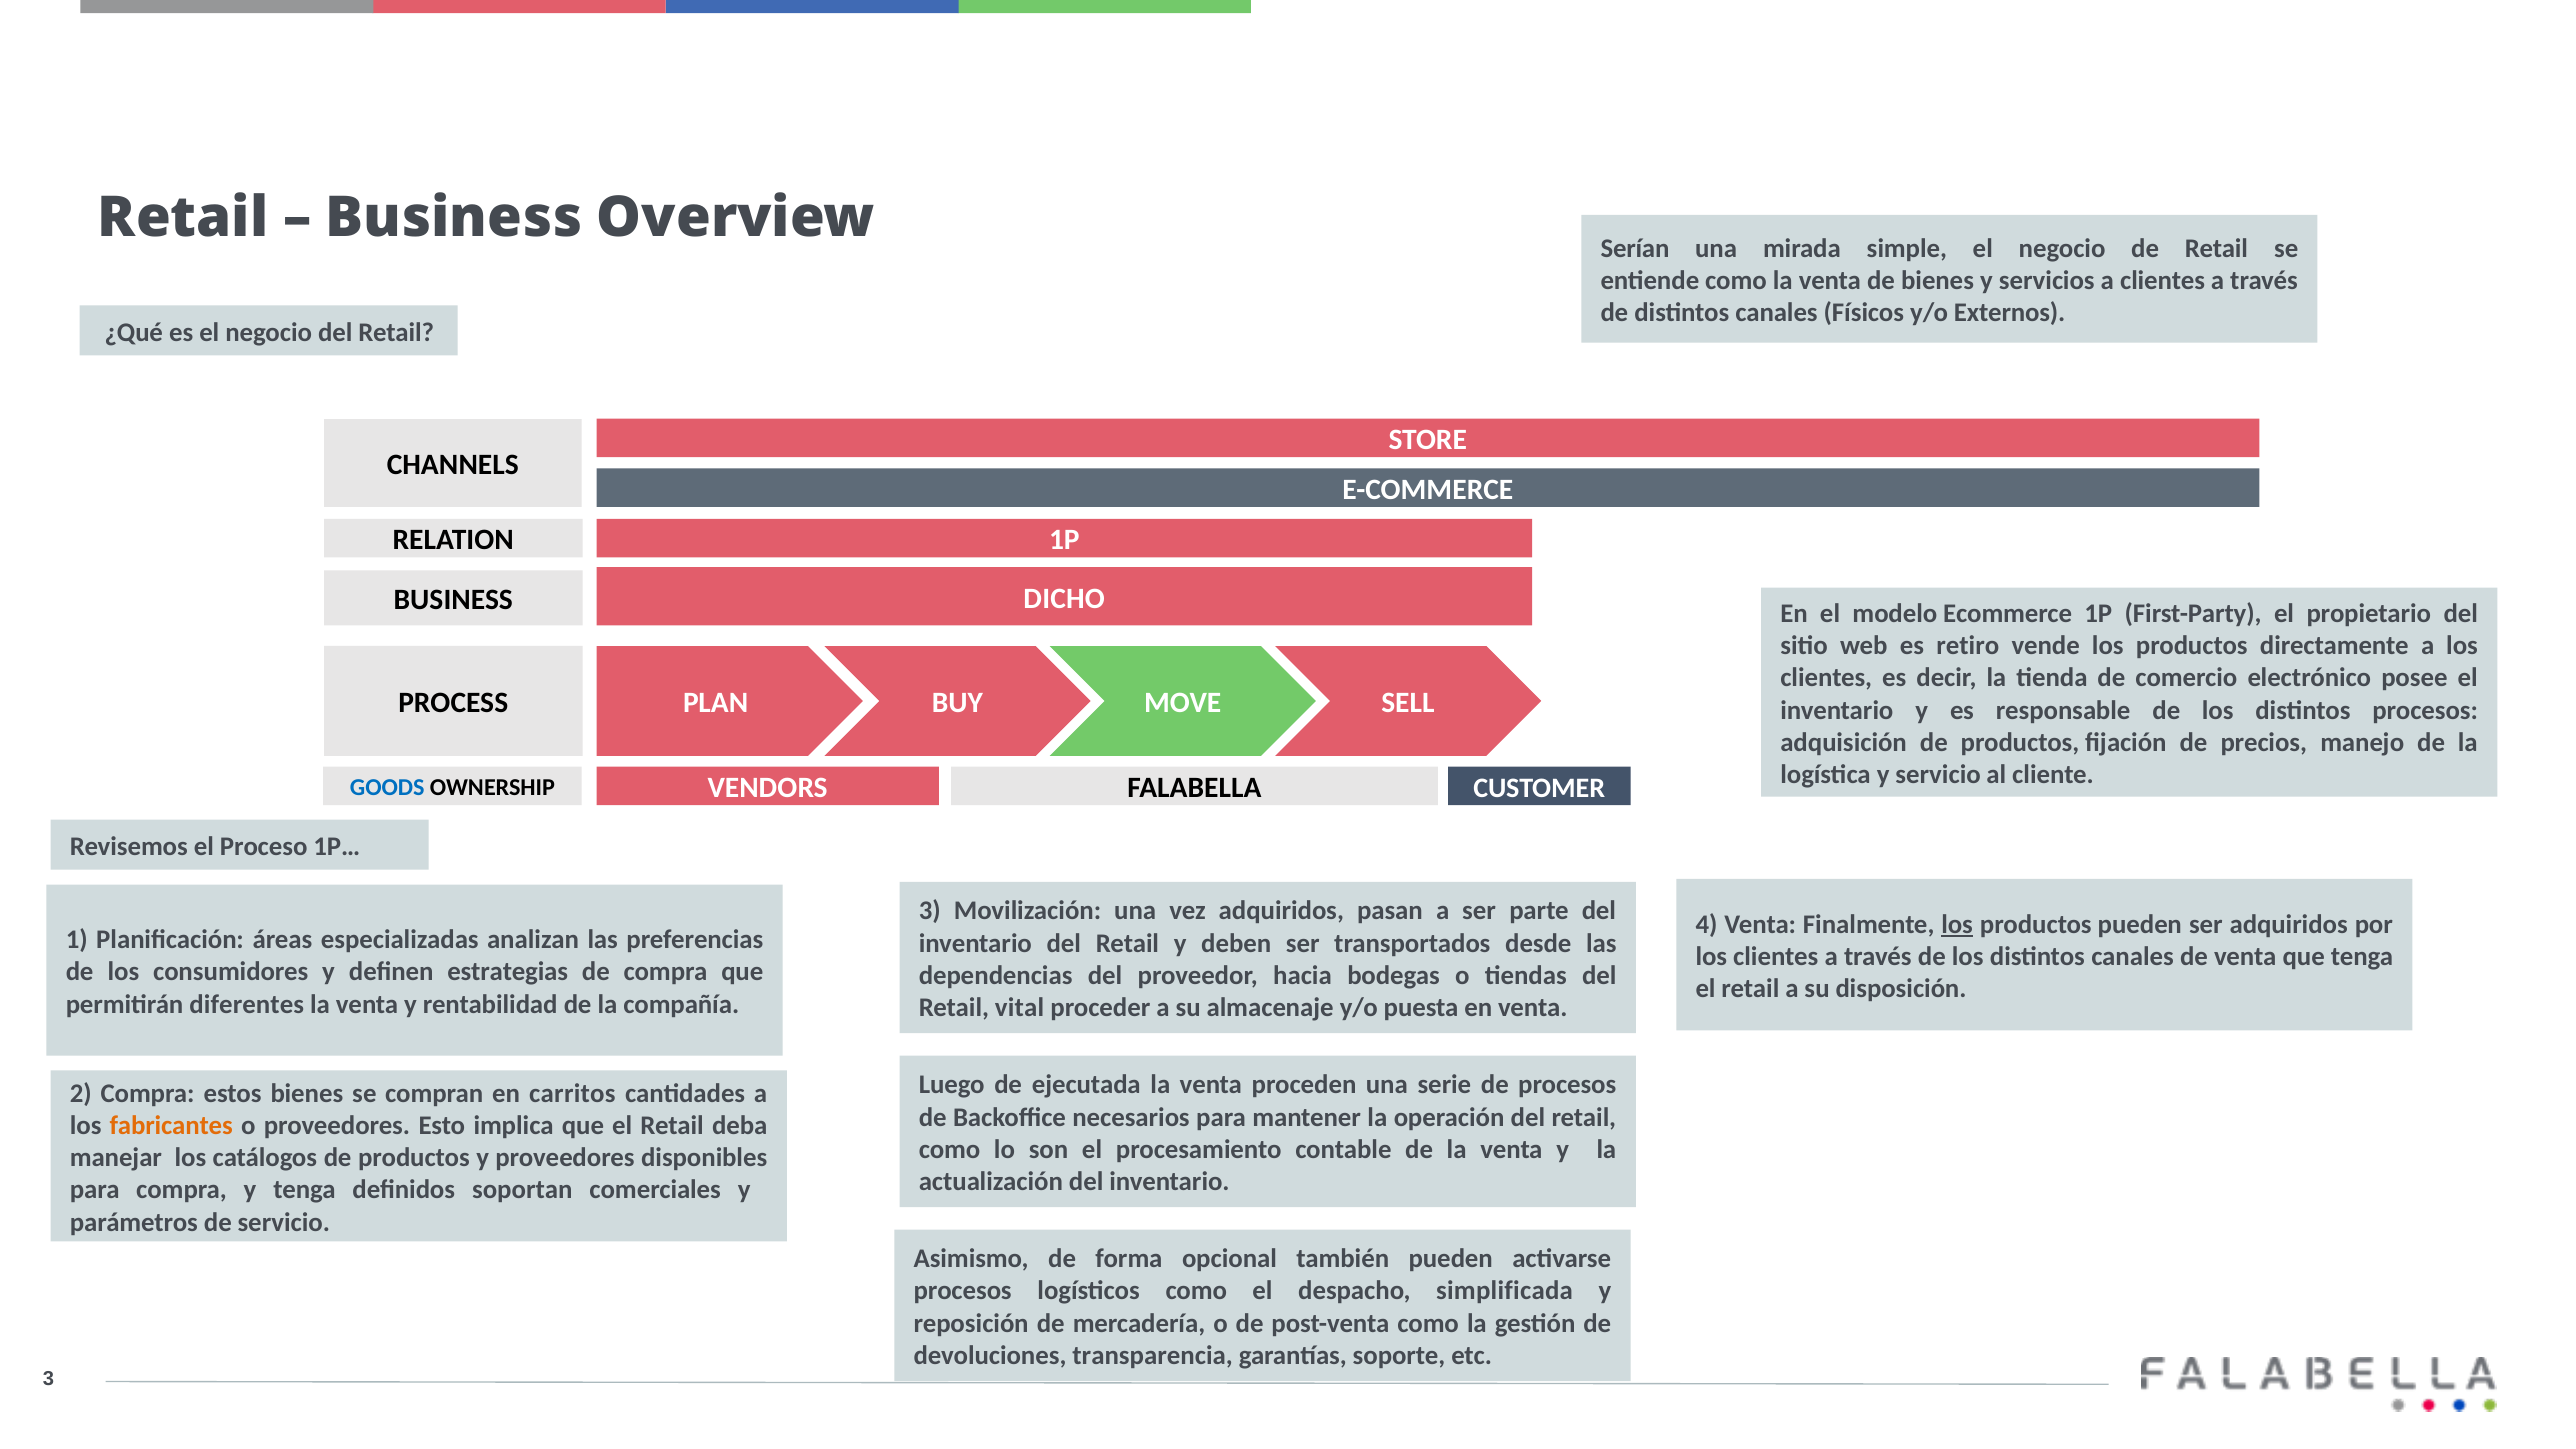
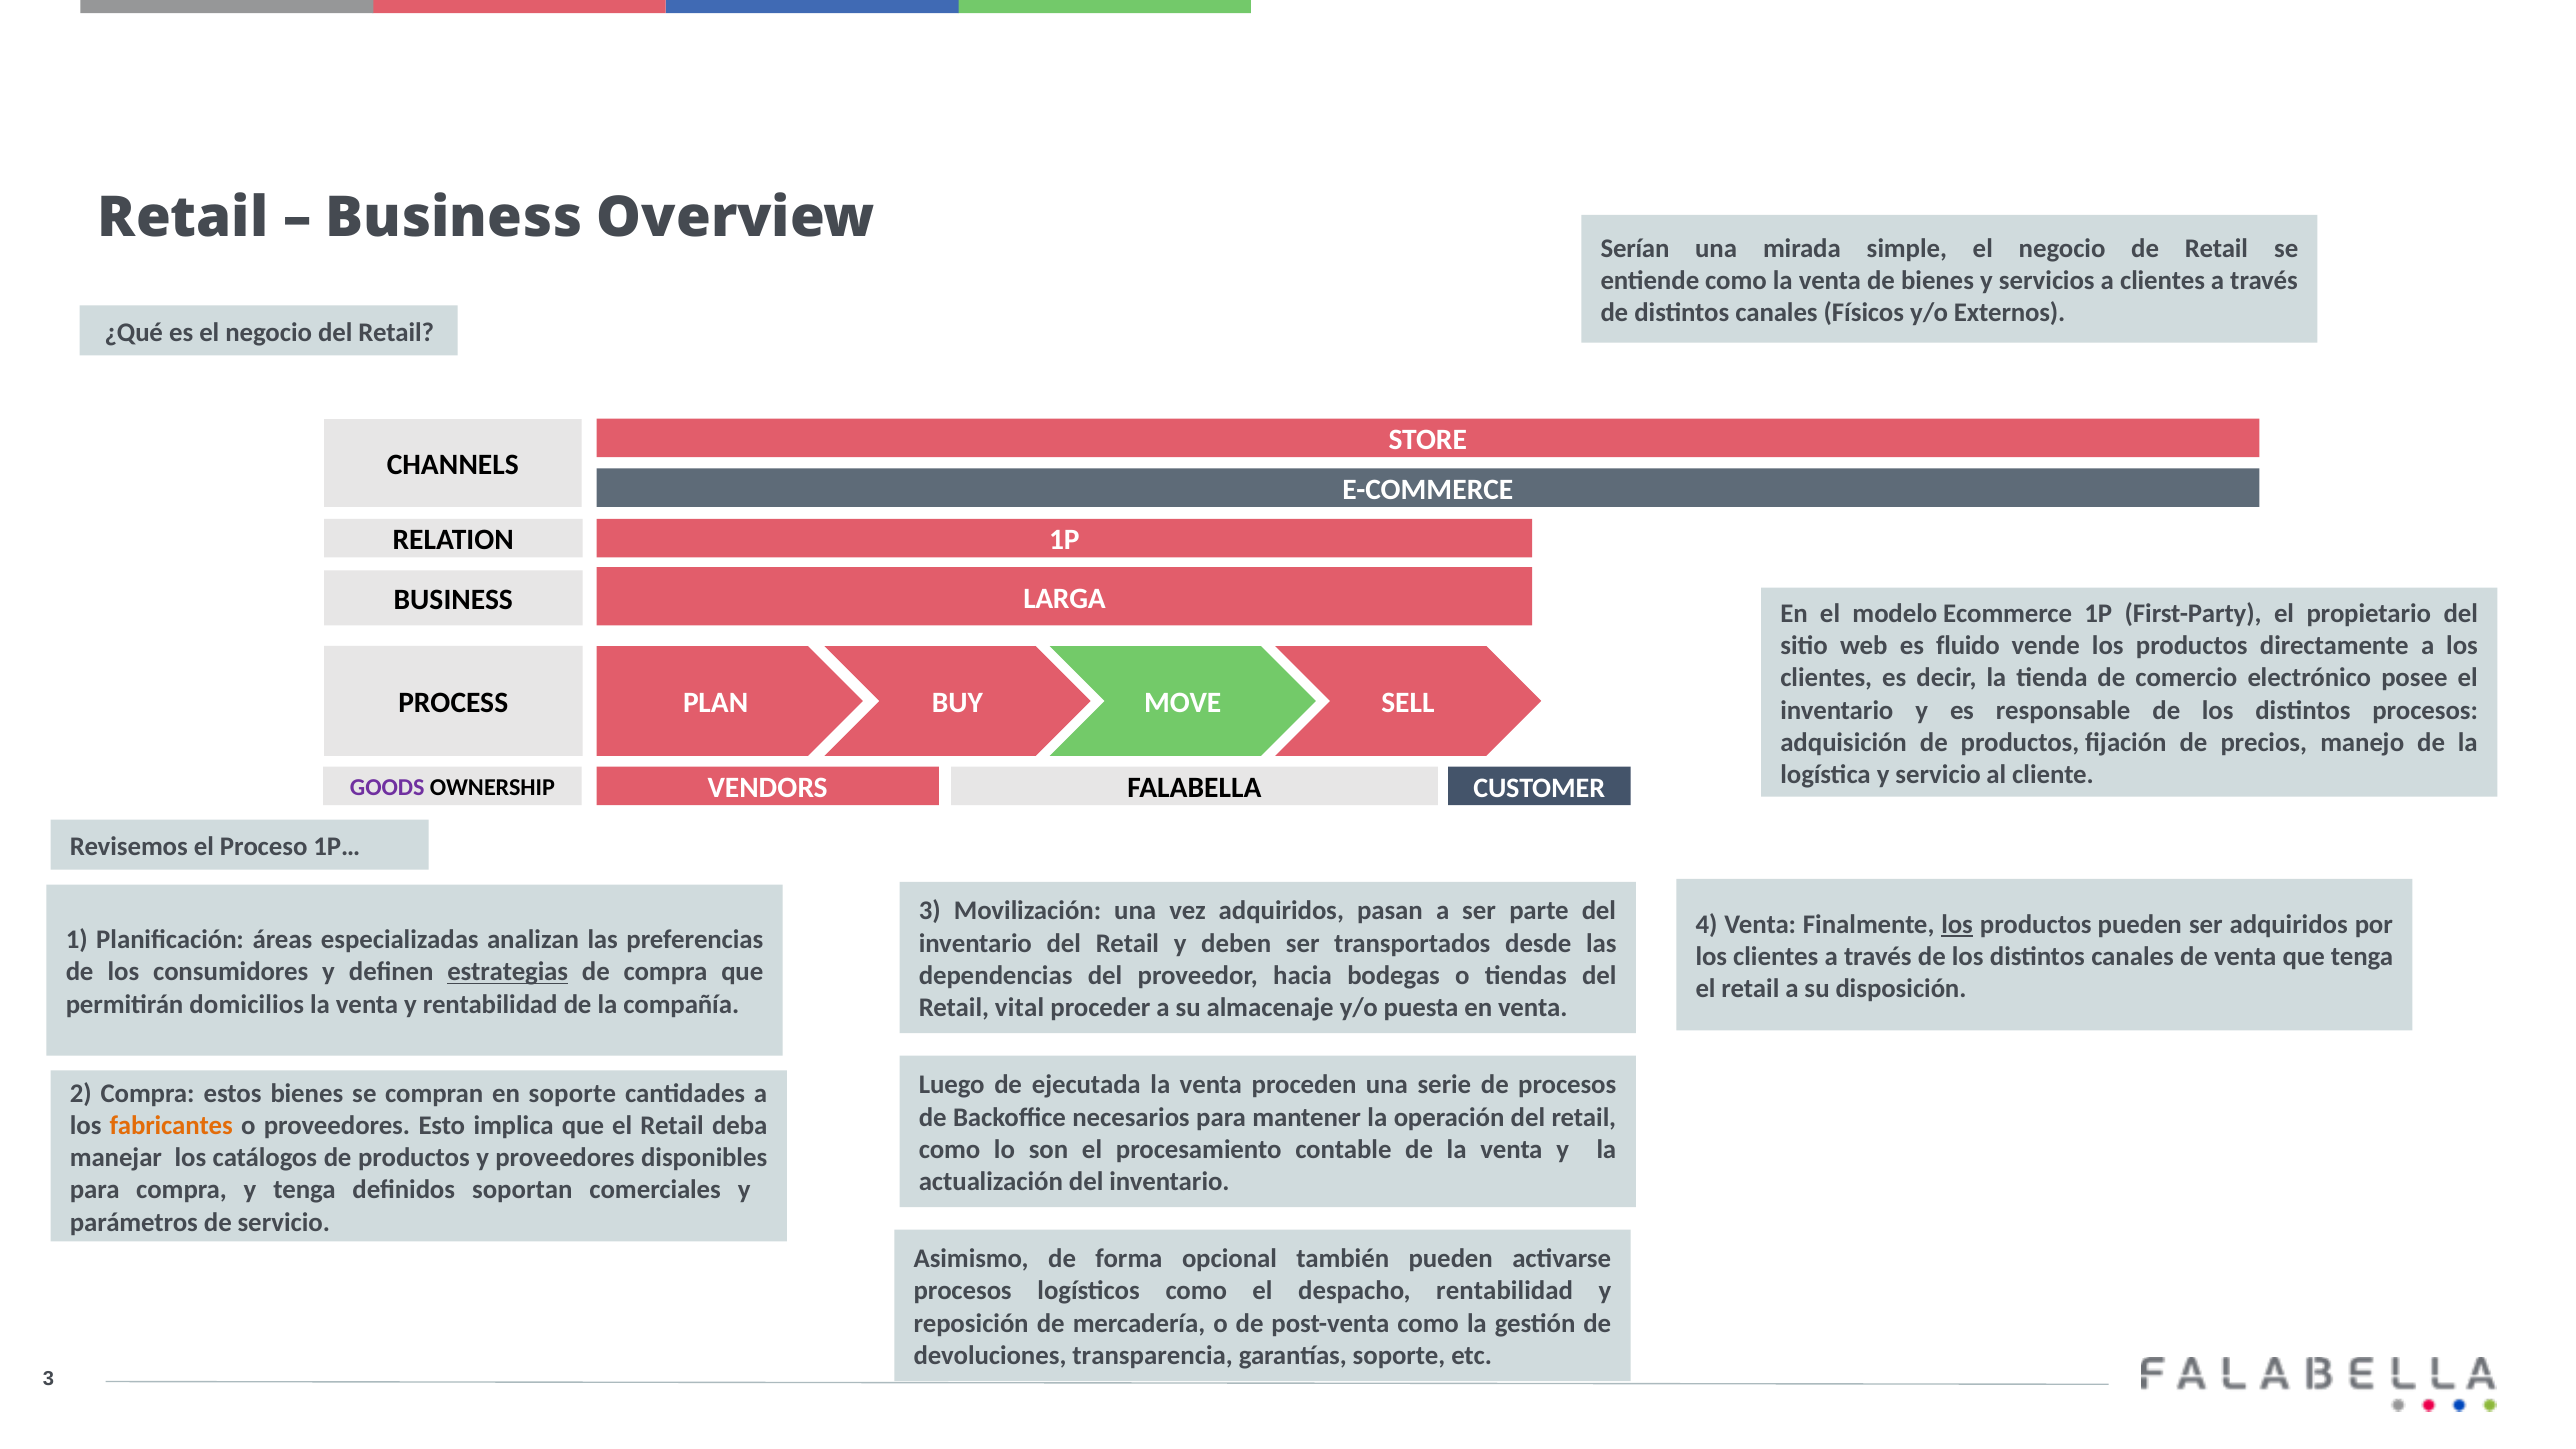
DICHO: DICHO -> LARGA (1064, 598)
retiro: retiro -> fluido (1968, 646)
GOODS colour: blue -> purple (387, 788)
estrategias underline: none -> present (508, 972)
diferentes: diferentes -> domicilios (247, 1004)
en carritos: carritos -> soporte (572, 1093)
despacho simplificada: simplificada -> rentabilidad (1505, 1291)
